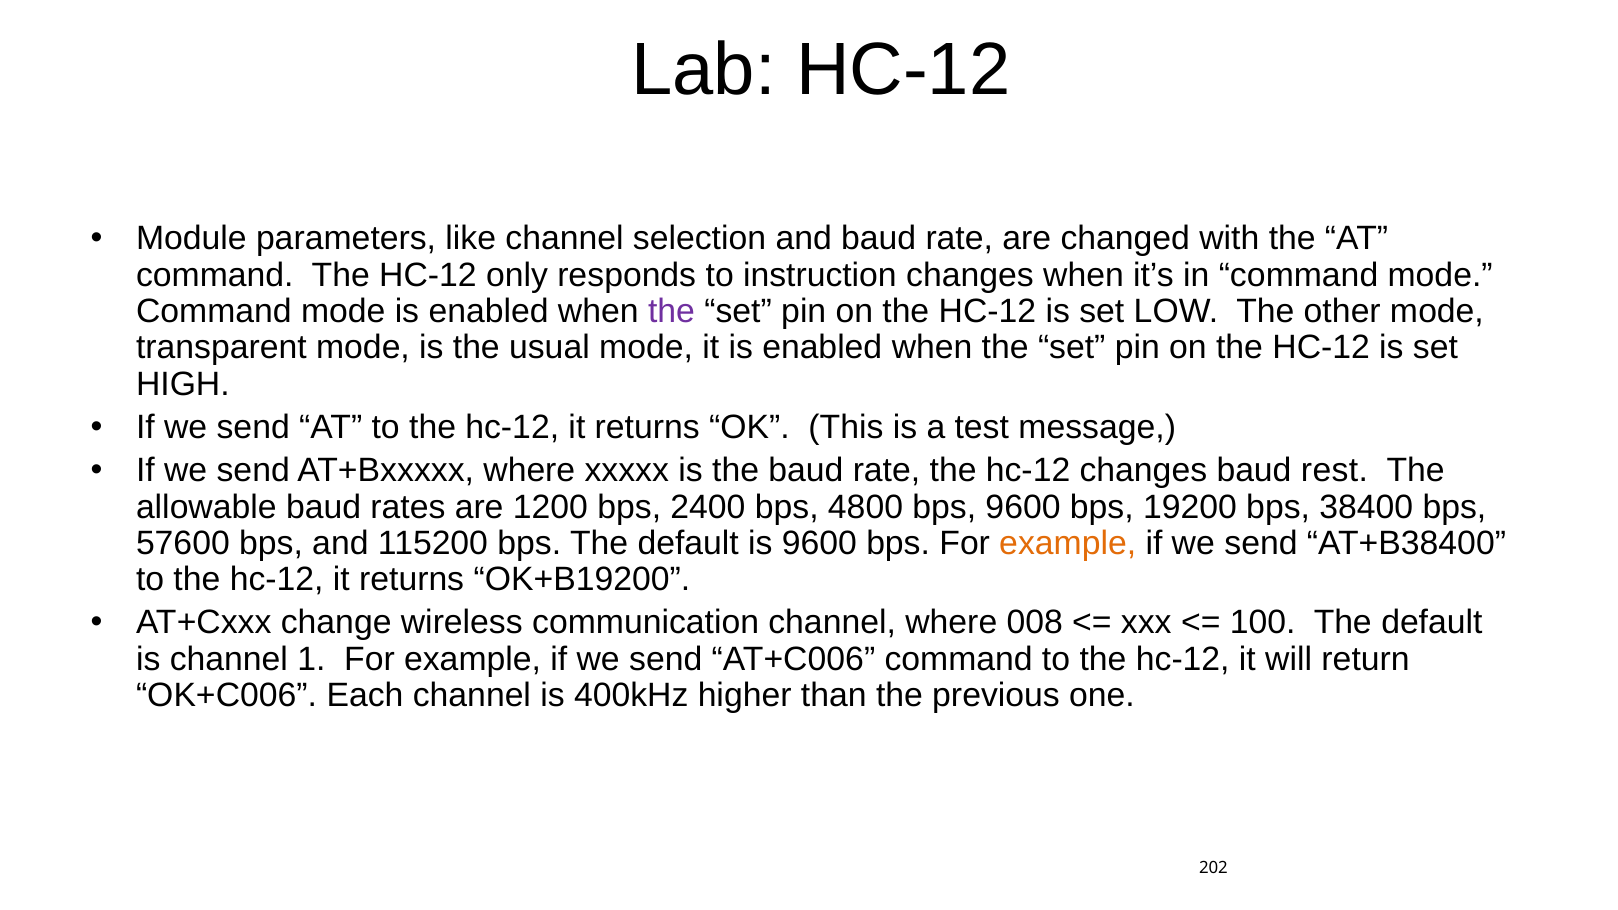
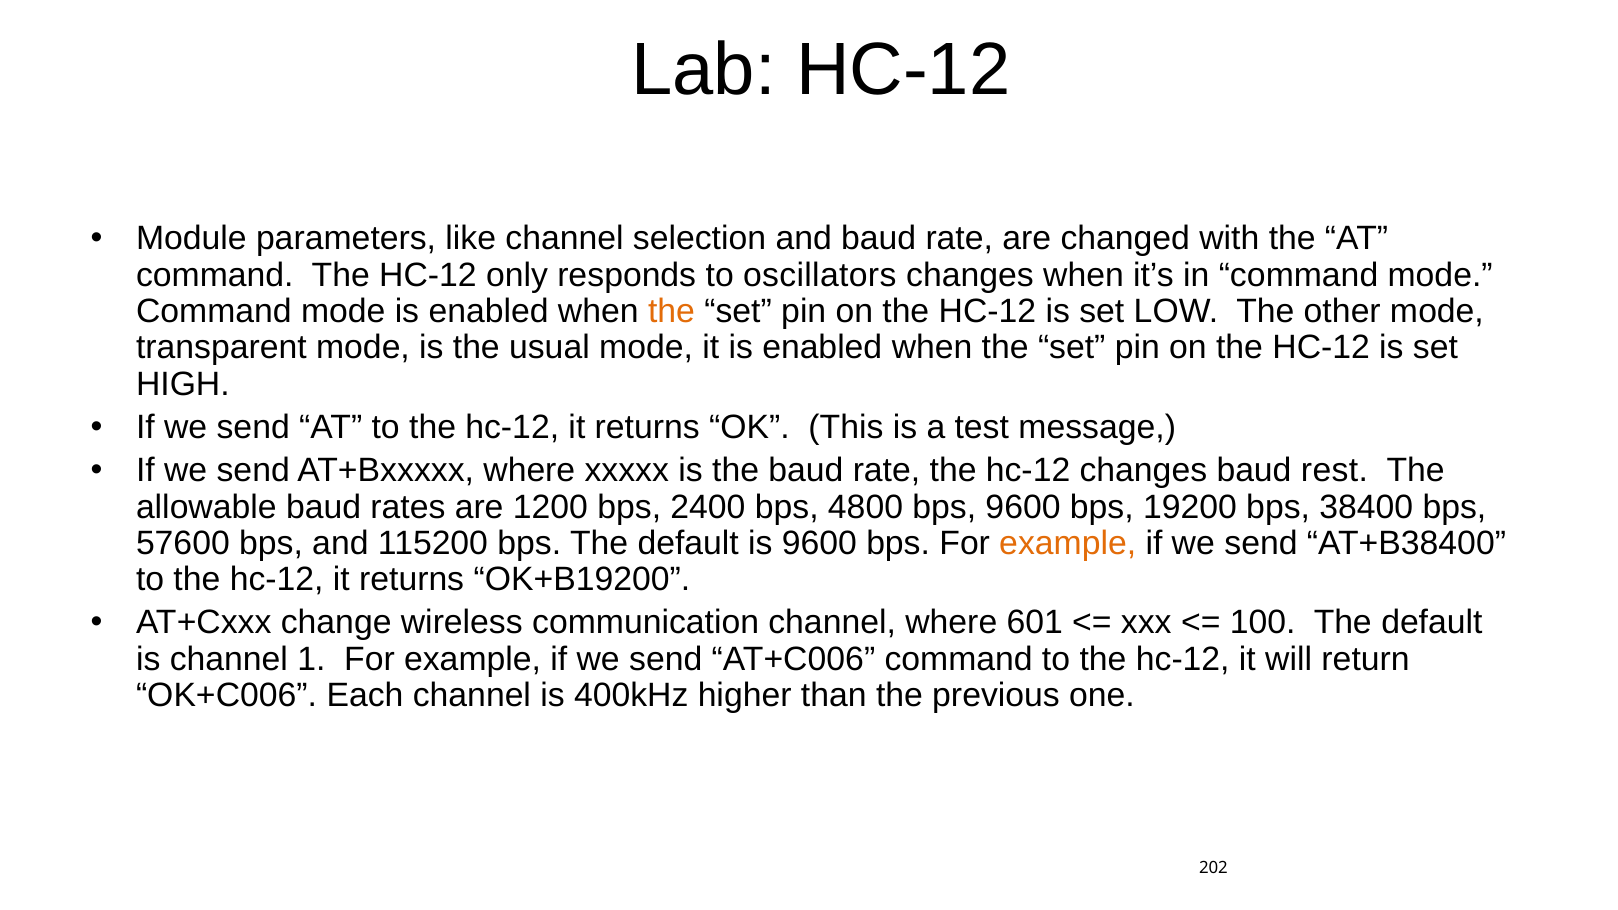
instruction: instruction -> oscillators (820, 275)
the colour: purple -> orange (672, 311)
008: 008 -> 601 (1035, 623)
